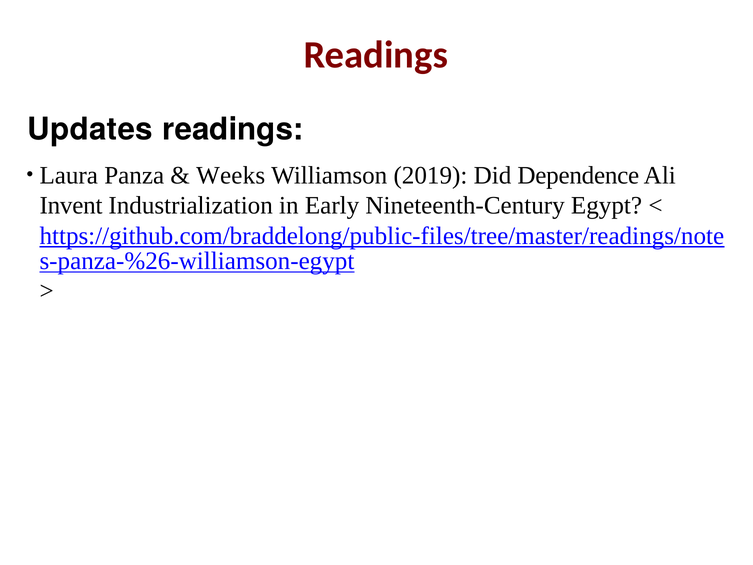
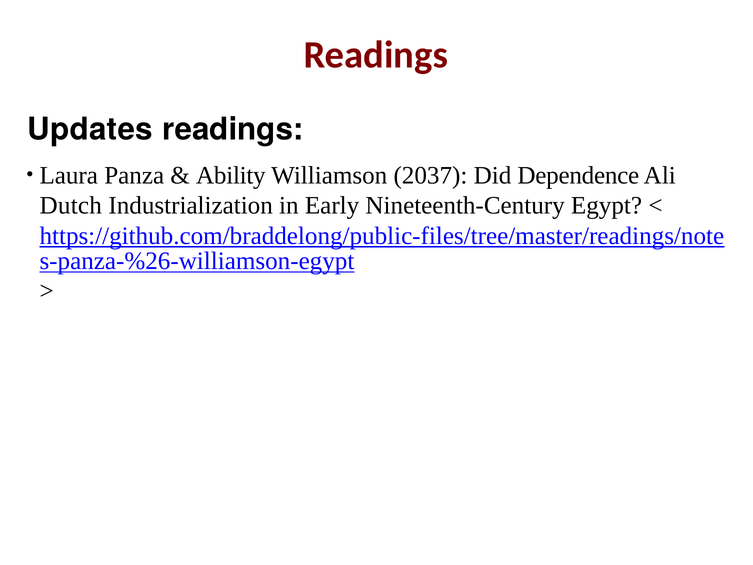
Weeks: Weeks -> Ability (231, 175)
2019: 2019 -> 2037 (430, 175)
Invent: Invent -> Dutch (71, 205)
